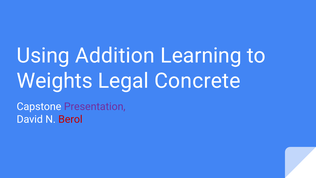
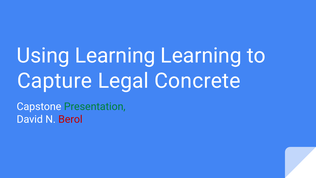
Using Addition: Addition -> Learning (115, 56)
Weights: Weights -> Capture (55, 81)
Presentation colour: purple -> green (95, 107)
